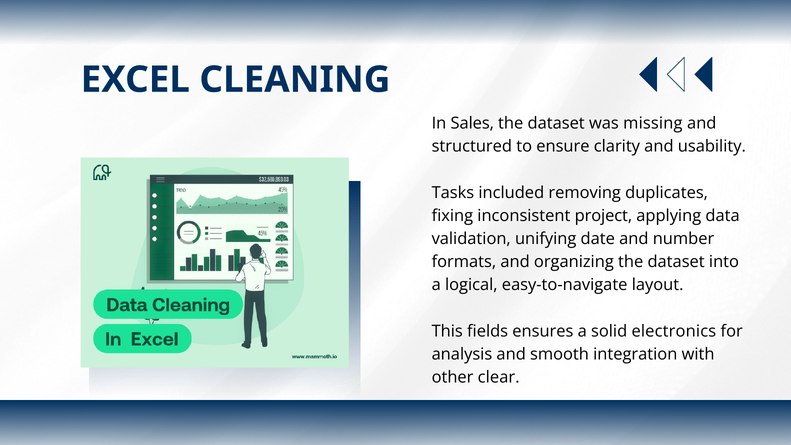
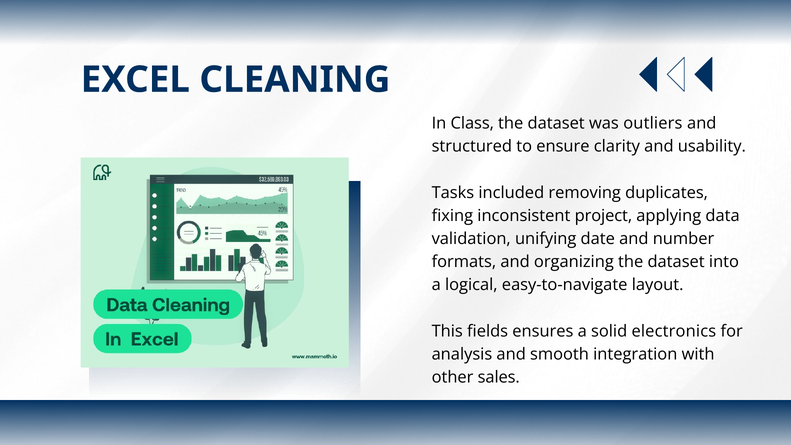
Sales: Sales -> Class (472, 123)
missing: missing -> outliers (653, 123)
clear: clear -> sales (499, 377)
